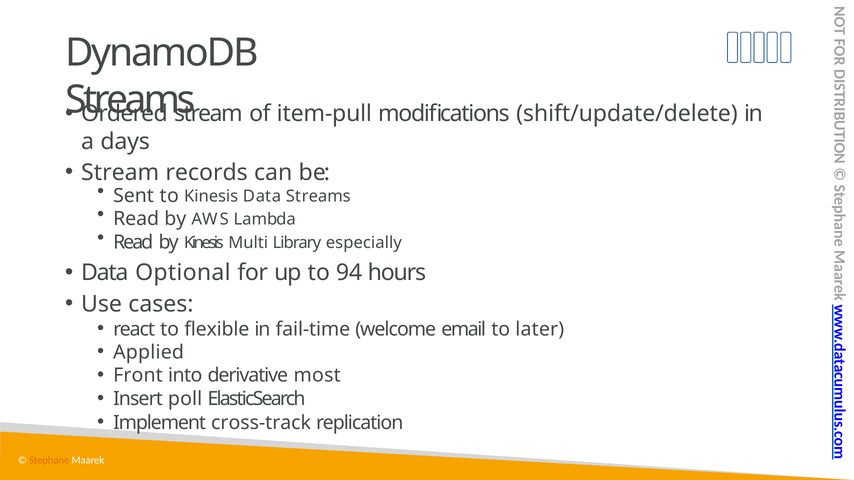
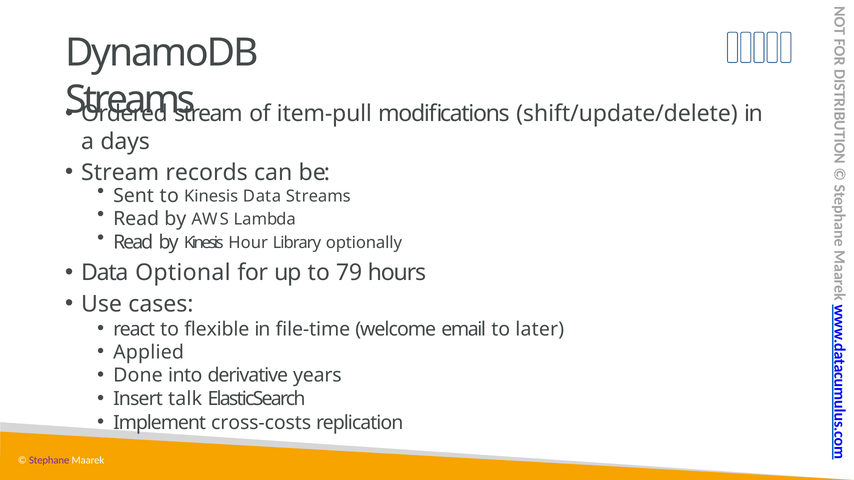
Multi: Multi -> Hour (248, 243)
especially: especially -> optionally (364, 243)
94: 94 -> 79 (349, 273)
fail-time: fail-time -> file-time (313, 329)
Front: Front -> Done (138, 376)
most: most -> years (317, 376)
poll: poll -> talk (185, 399)
cross-track: cross-track -> cross-costs (261, 423)
Stephane colour: orange -> purple (49, 461)
